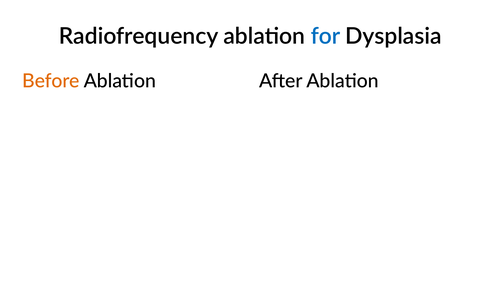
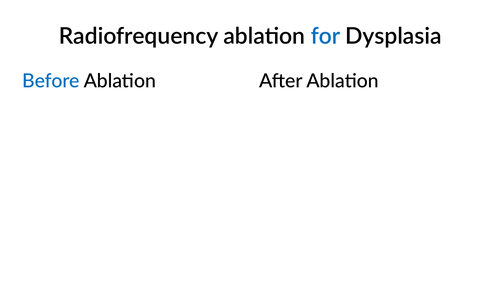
Before colour: orange -> blue (51, 81)
